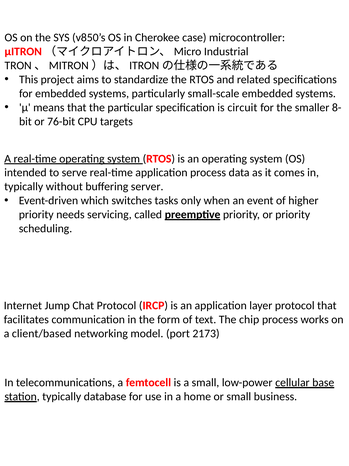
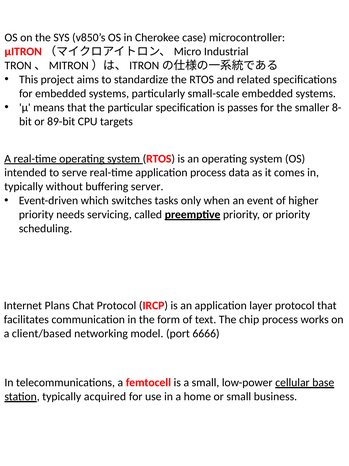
circuit: circuit -> passes (242, 107)
76-bit: 76-bit -> 89-bit (61, 121)
Jump: Jump -> Plans (57, 305)
2173: 2173 -> 6666 (206, 333)
database: database -> acquired (105, 396)
